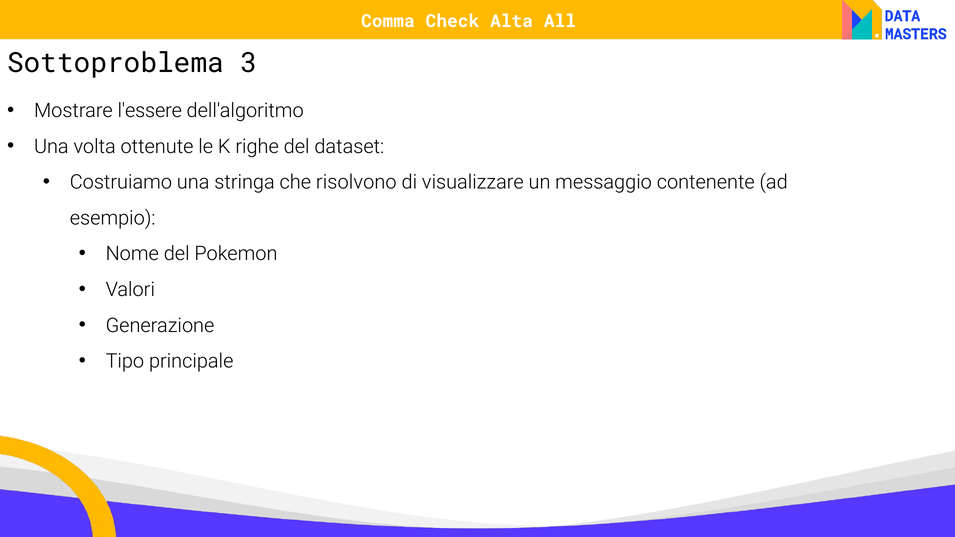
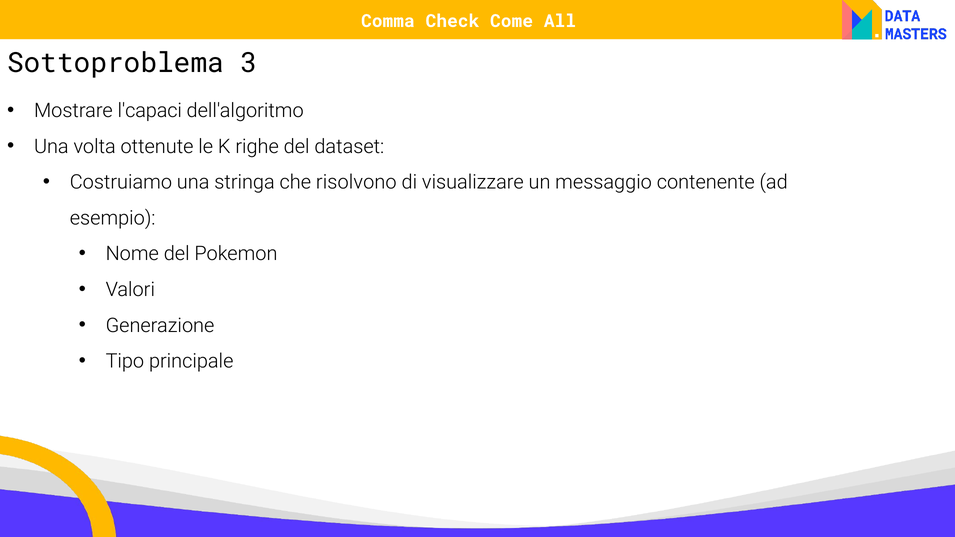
Alta: Alta -> Come (512, 21)
l'essere: l'essere -> l'capaci (150, 111)
